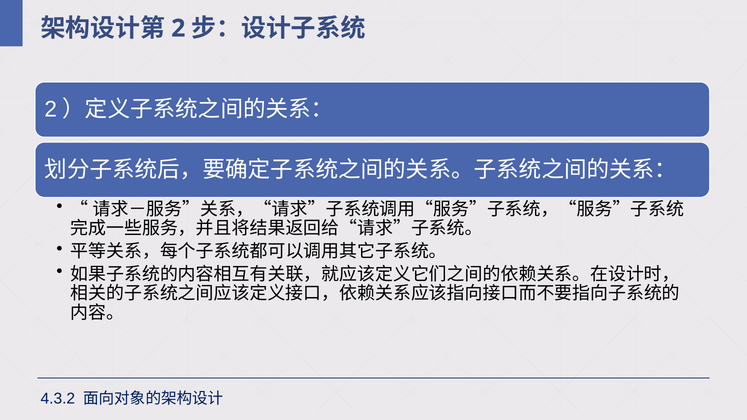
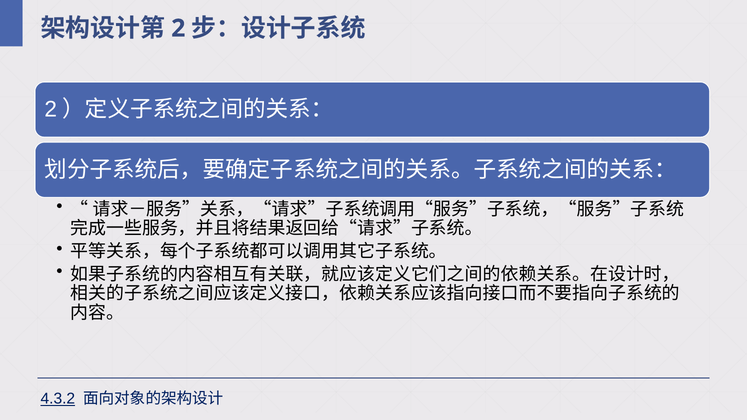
4.3.2 underline: none -> present (58, 399)
